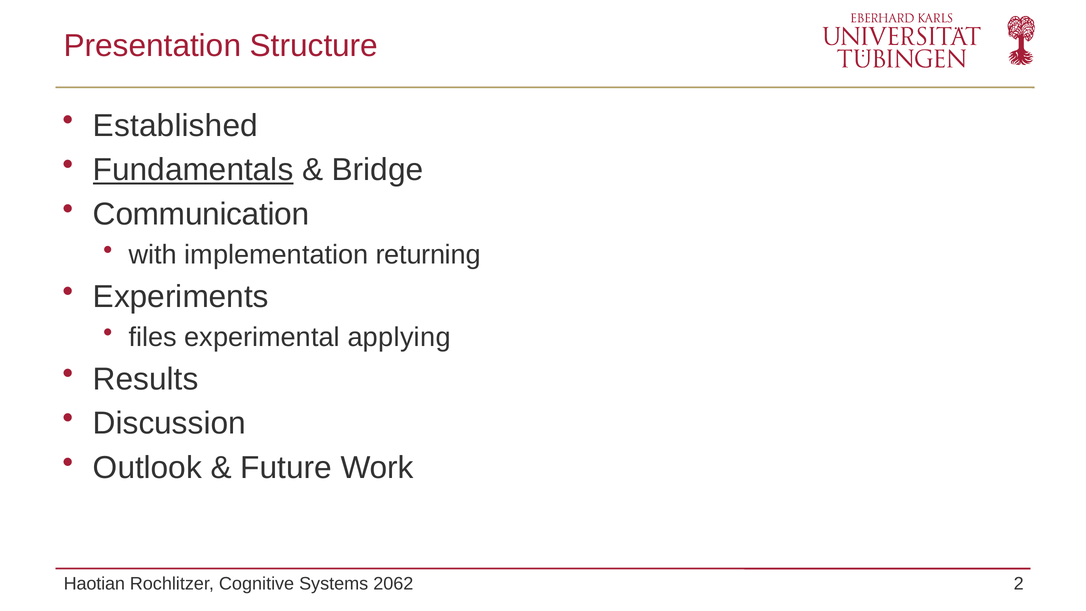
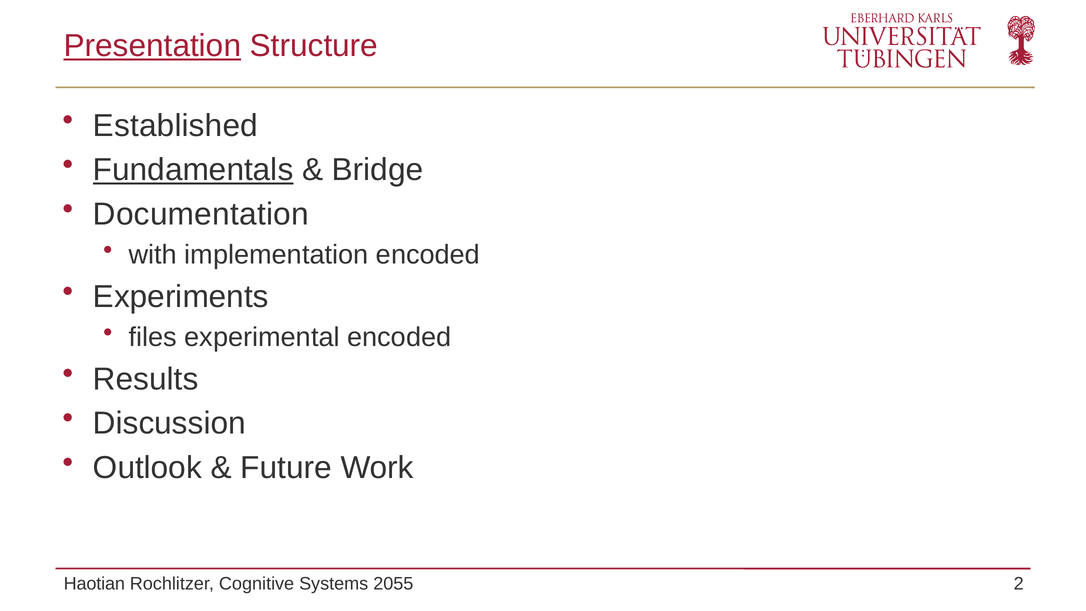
Presentation underline: none -> present (152, 46)
Communication: Communication -> Documentation (201, 214)
implementation returning: returning -> encoded (428, 255)
experimental applying: applying -> encoded (399, 337)
2062: 2062 -> 2055 (393, 584)
